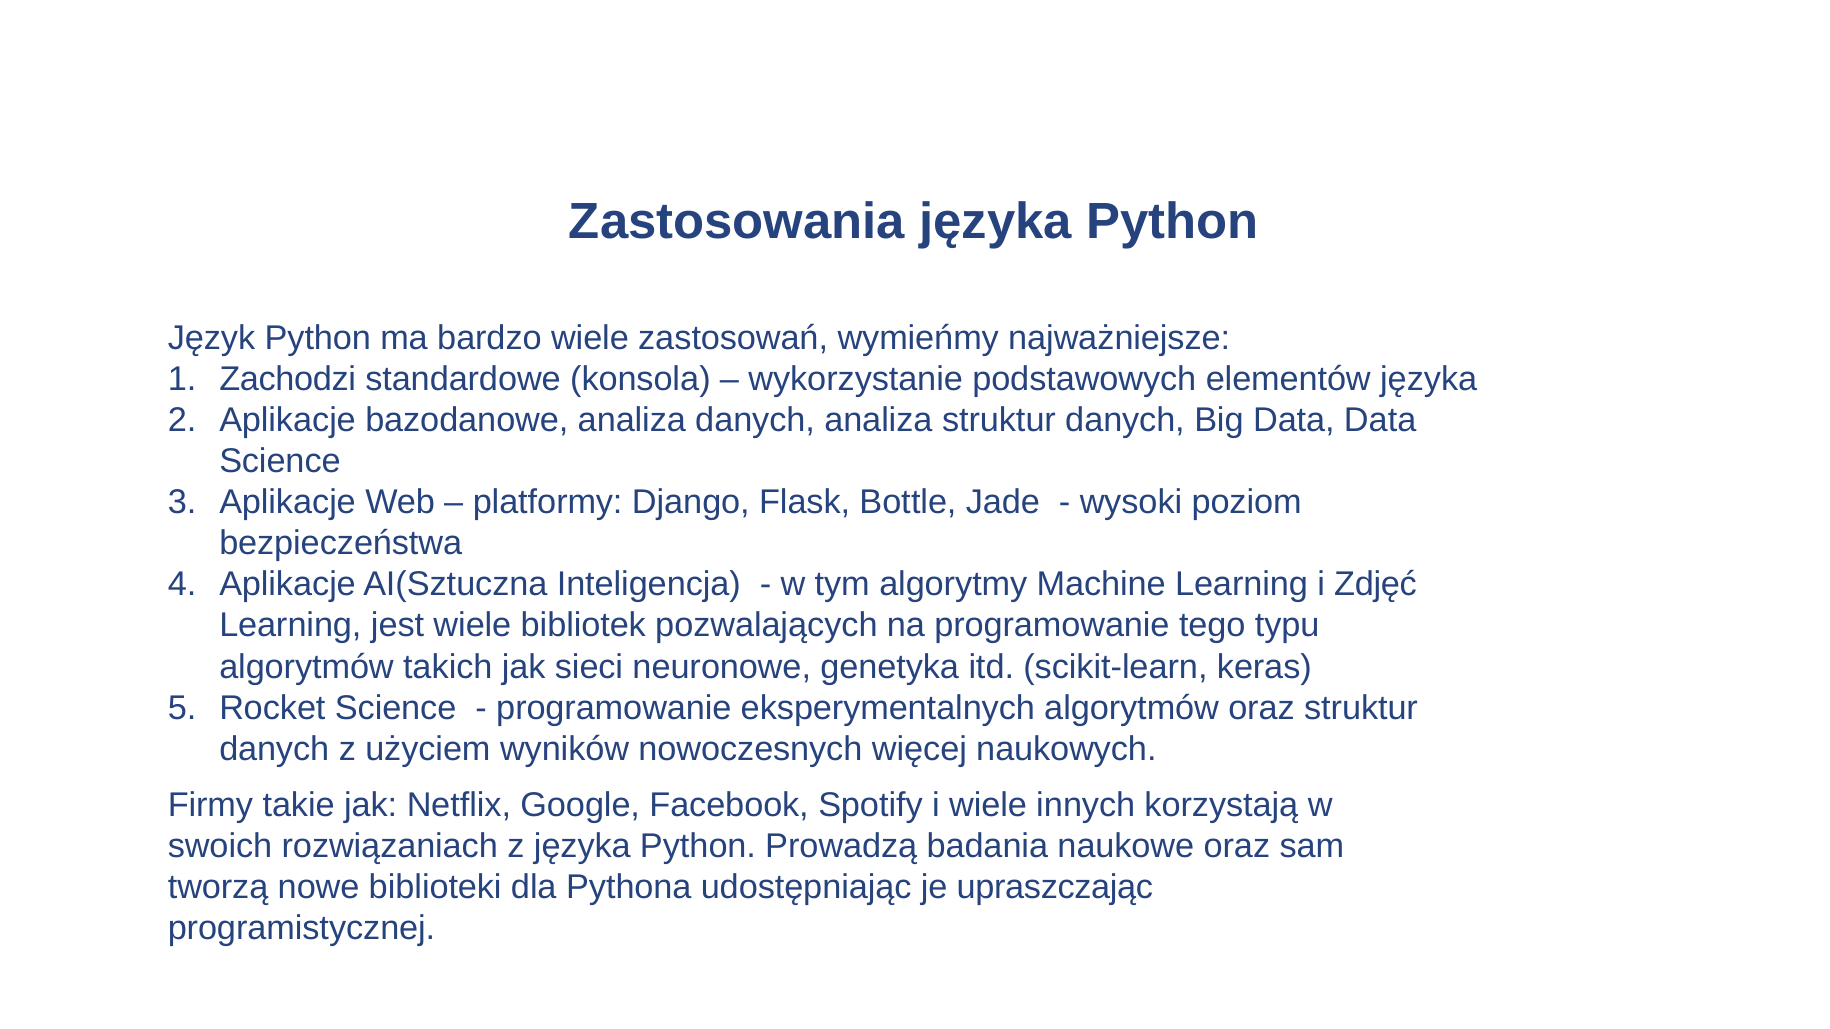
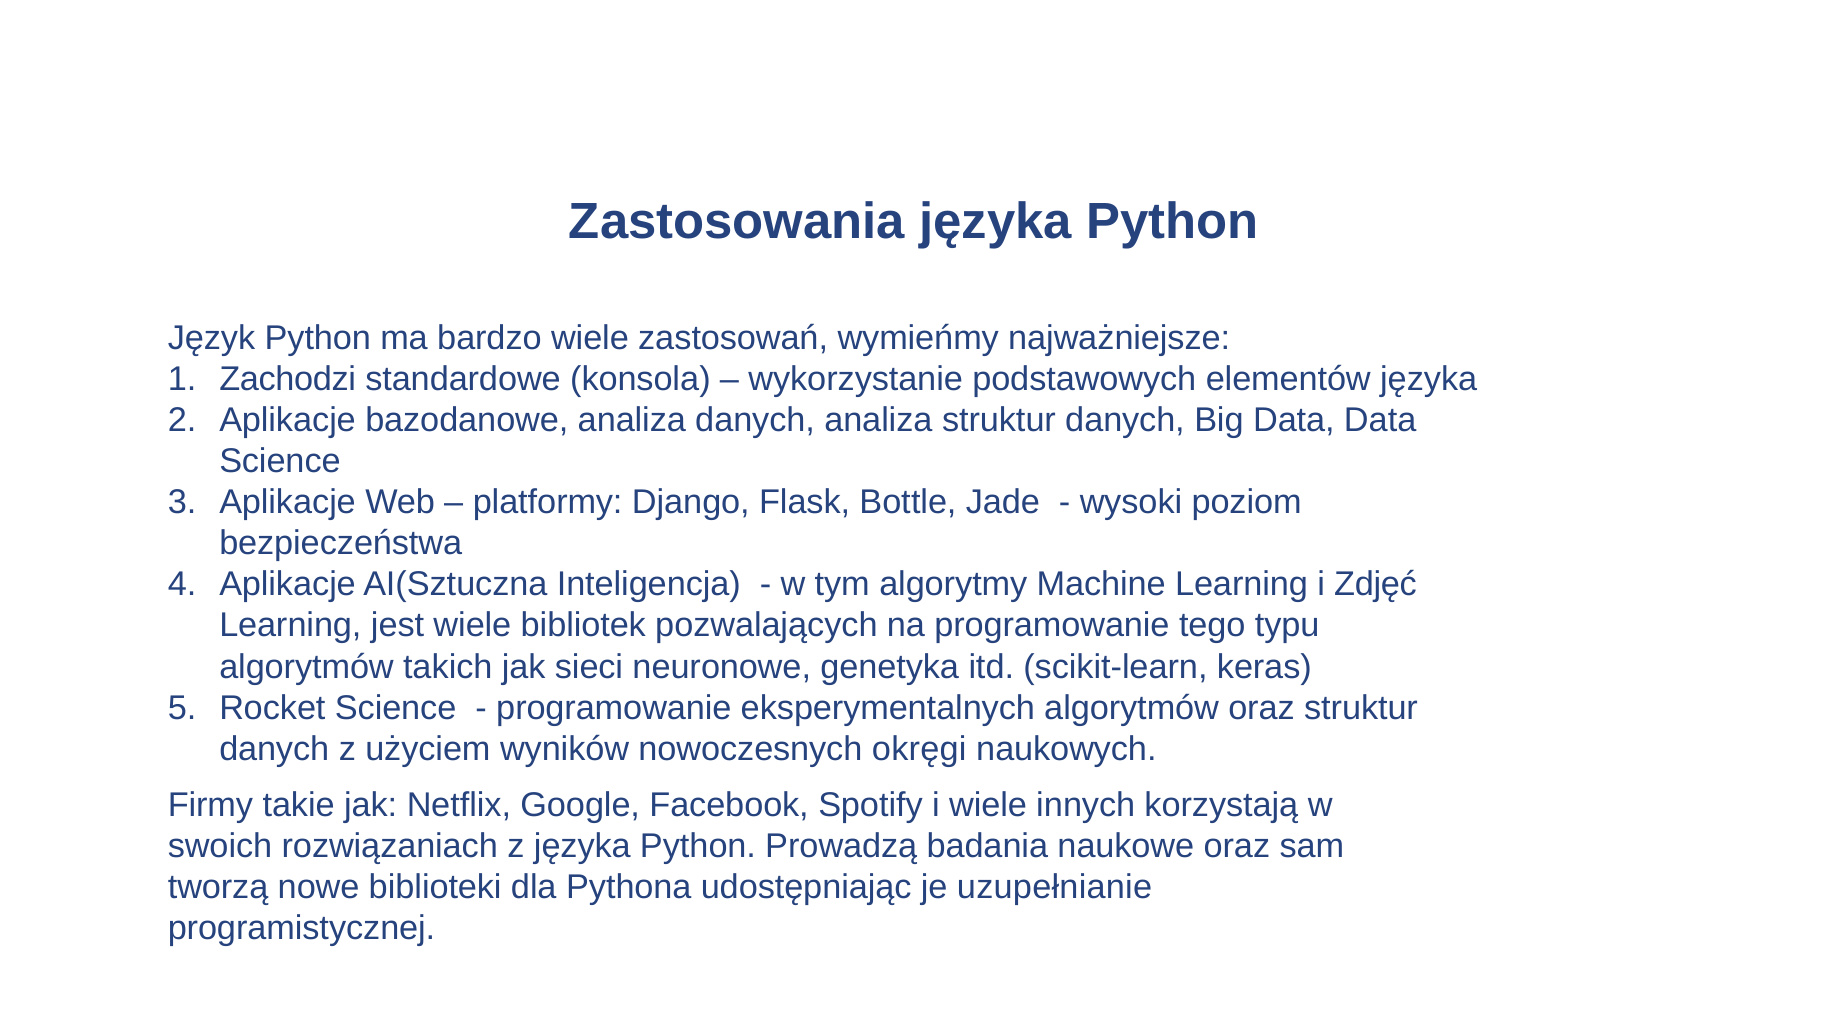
więcej: więcej -> okręgi (919, 749)
upraszczając: upraszczając -> uzupełnianie (1055, 887)
